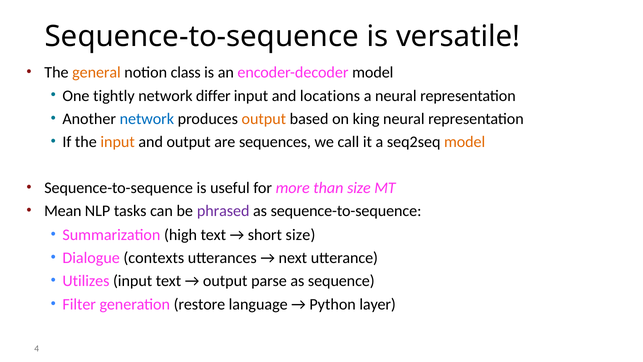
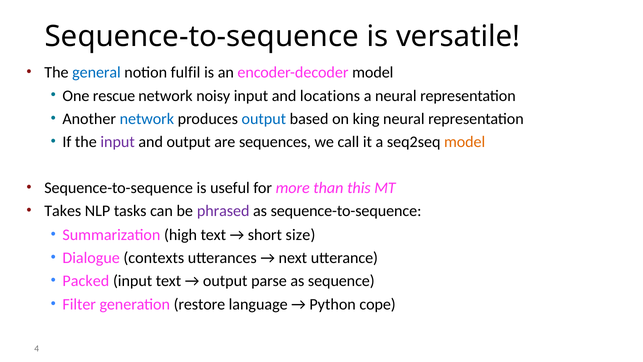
general colour: orange -> blue (97, 72)
class: class -> fulfil (186, 72)
tightly: tightly -> rescue (114, 96)
differ: differ -> noisy (213, 96)
output colour: orange -> blue (264, 119)
input colour: orange -> purple (118, 142)
than size: size -> this (359, 188)
Mean: Mean -> Takes (63, 211)
Utilizes: Utilizes -> Packed (86, 281)
layer: layer -> cope (378, 304)
